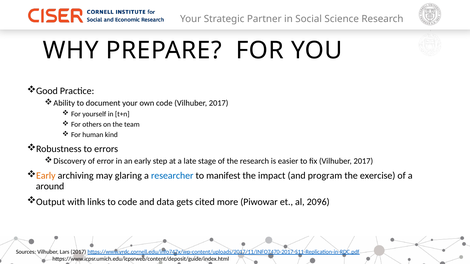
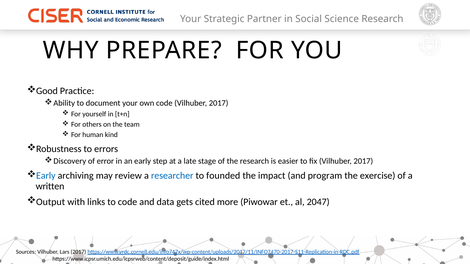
Early colour: orange -> blue (46, 176)
glaring: glaring -> review (128, 176)
manifest: manifest -> founded (223, 176)
around: around -> written (50, 187)
2096: 2096 -> 2047 (318, 202)
